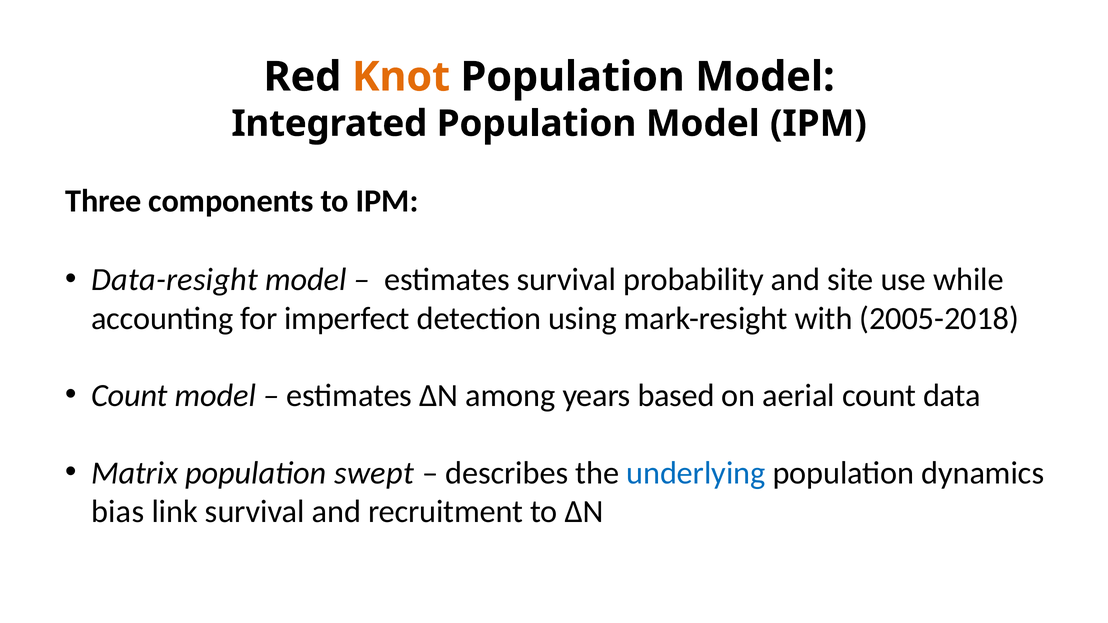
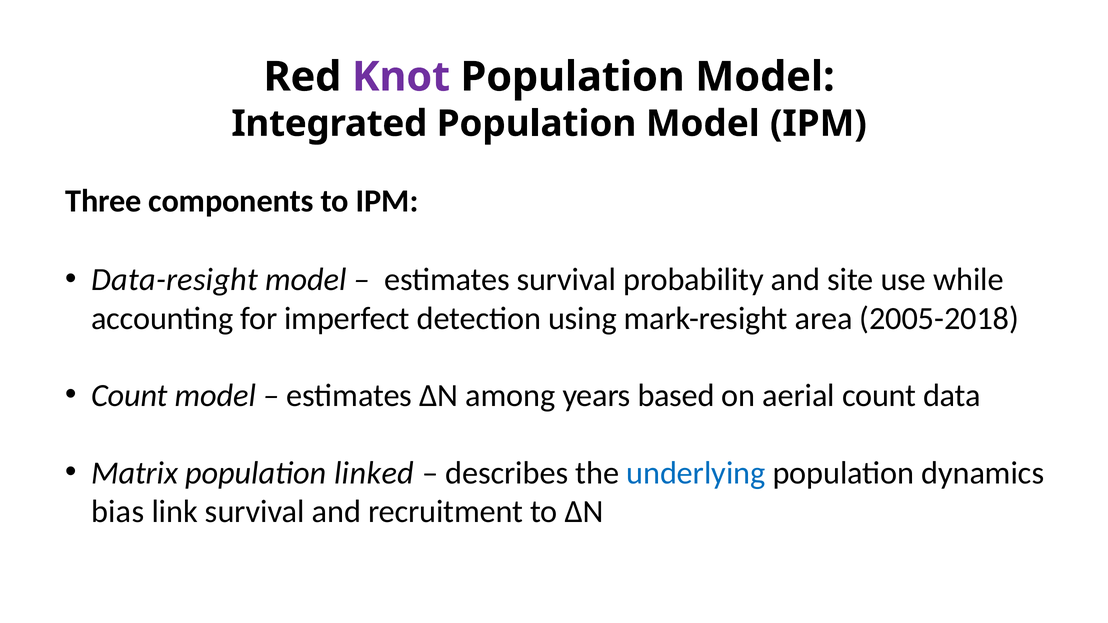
Knot colour: orange -> purple (401, 77)
with: with -> area (824, 319)
swept: swept -> linked (374, 473)
